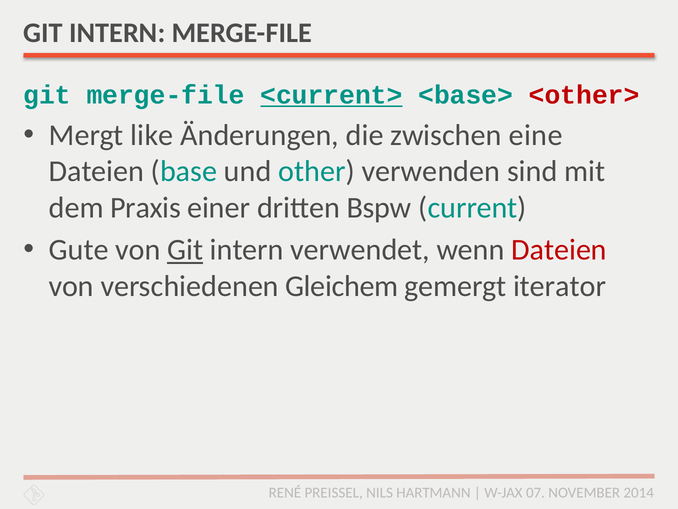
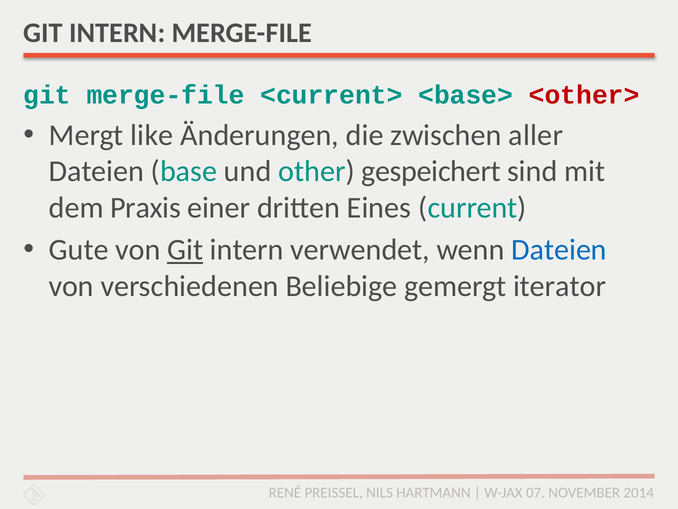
<current> underline: present -> none (331, 95)
eine: eine -> aller (536, 135)
verwenden: verwenden -> gespeichert (431, 171)
Bspw: Bspw -> Eines (379, 207)
Dateien colour: red -> blue (559, 250)
Gleichem: Gleichem -> Beliebige (342, 286)
